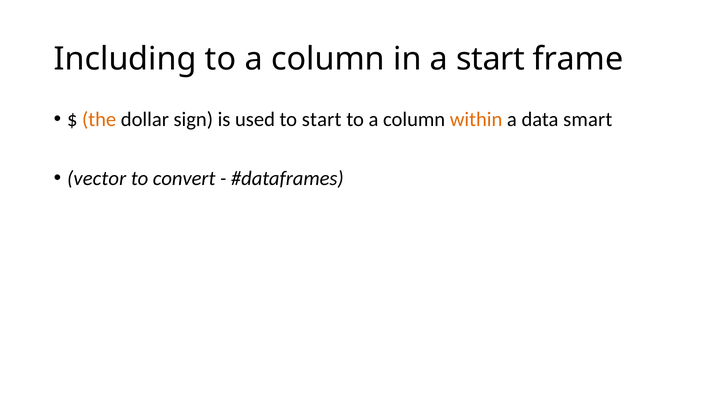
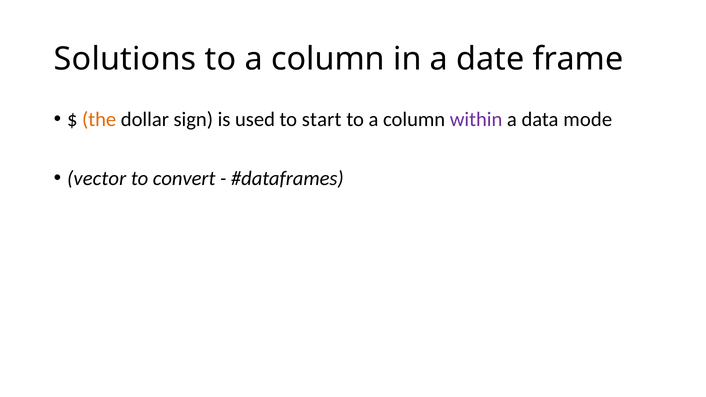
Including: Including -> Solutions (125, 59)
a start: start -> date (490, 59)
within colour: orange -> purple (476, 119)
smart: smart -> mode (588, 119)
